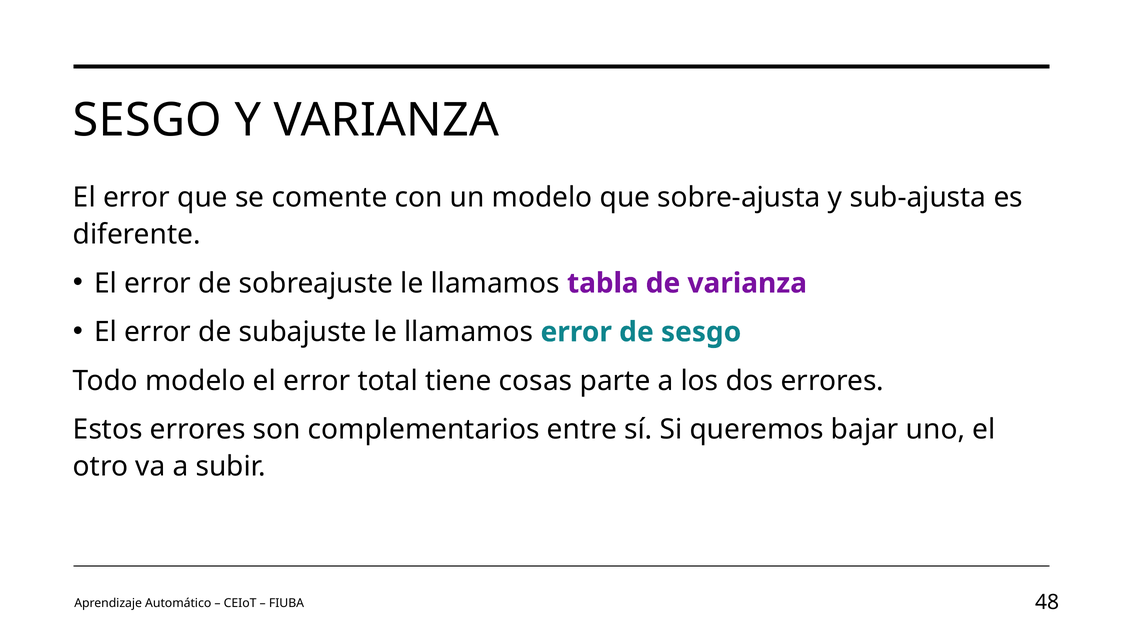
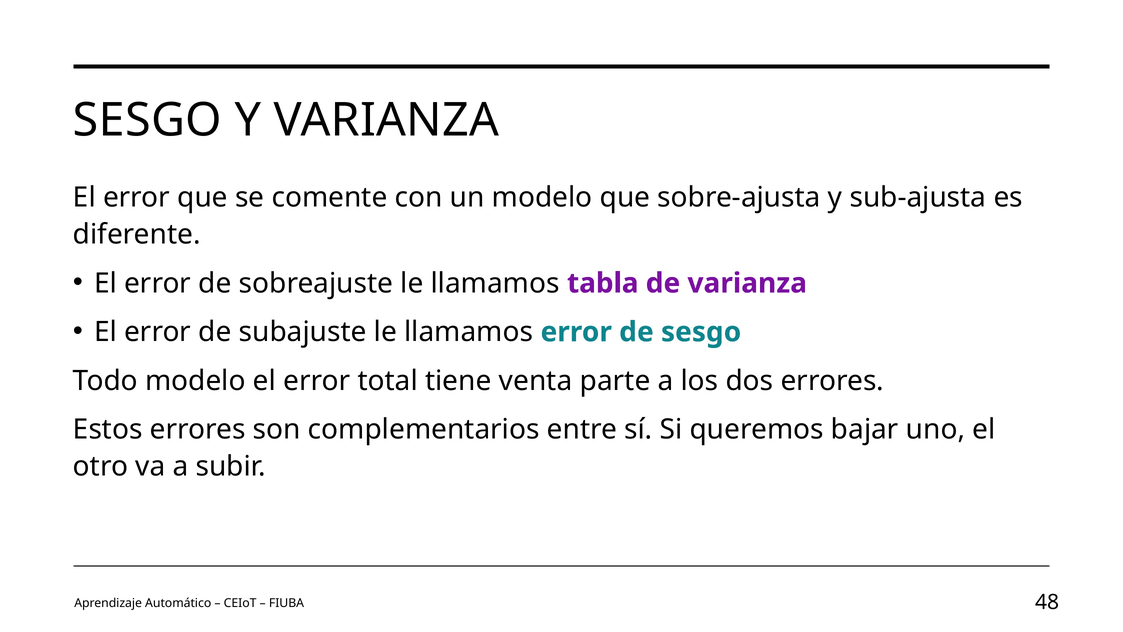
cosas: cosas -> venta (536, 381)
